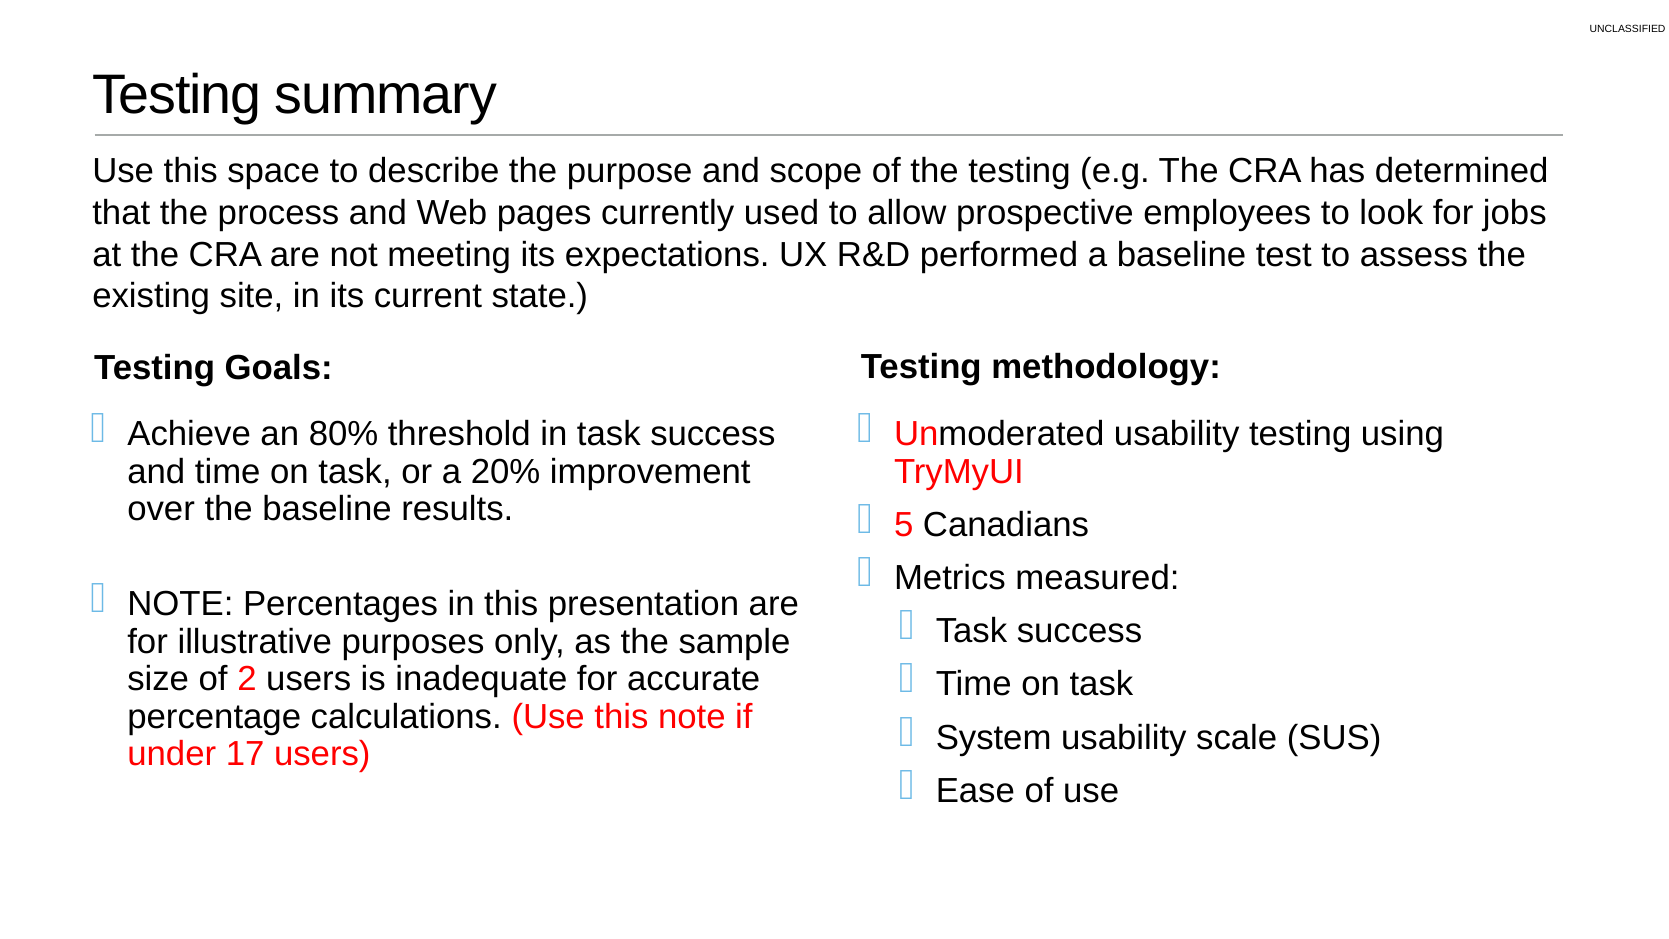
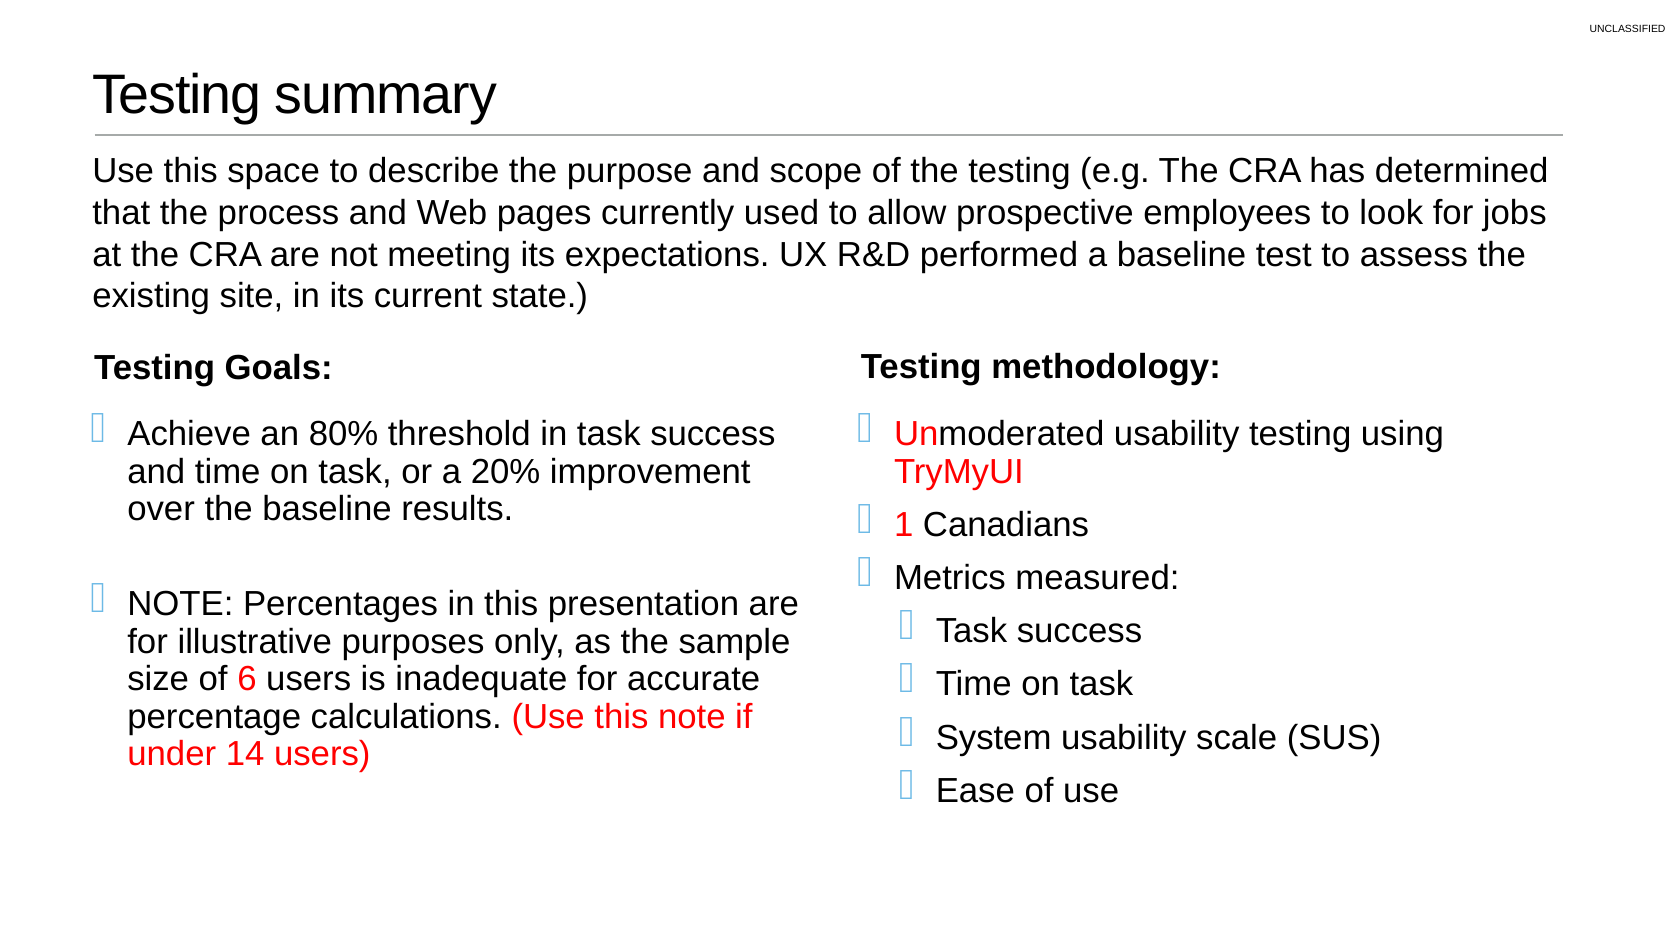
5: 5 -> 1 (904, 525)
2: 2 -> 6 (247, 679)
17: 17 -> 14 (245, 754)
